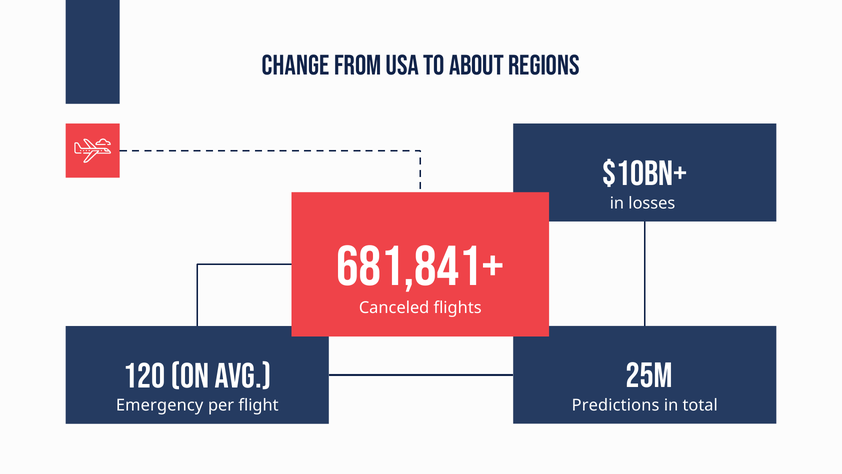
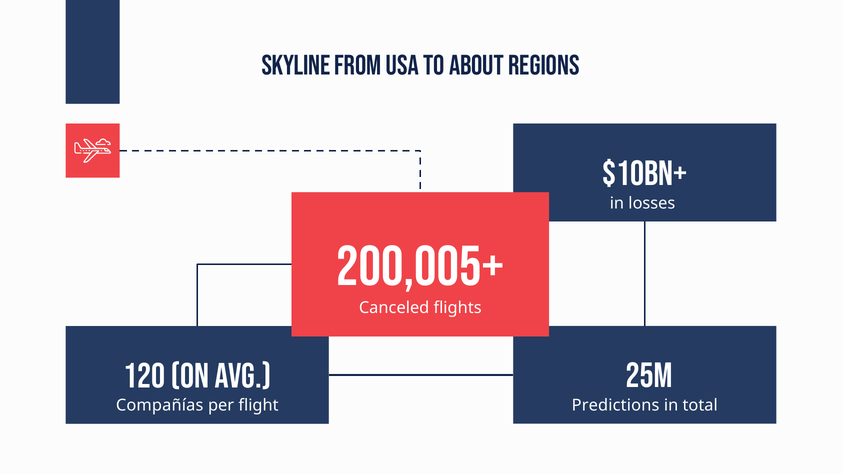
CHANGE: CHANGE -> SKYLINE (296, 66)
681,841+: 681,841+ -> 200,005+ (420, 267)
Emergency: Emergency -> Compañías (160, 405)
